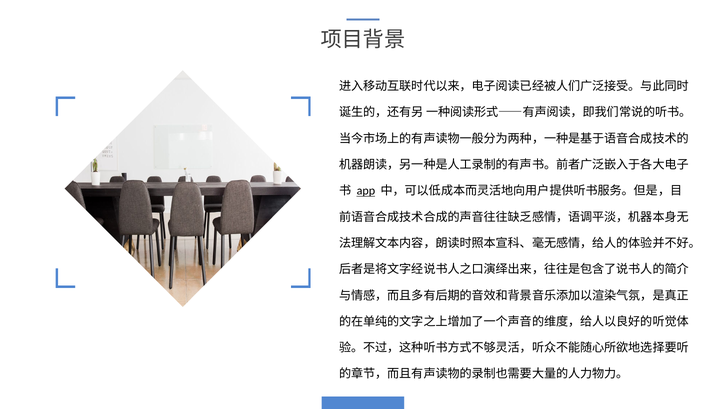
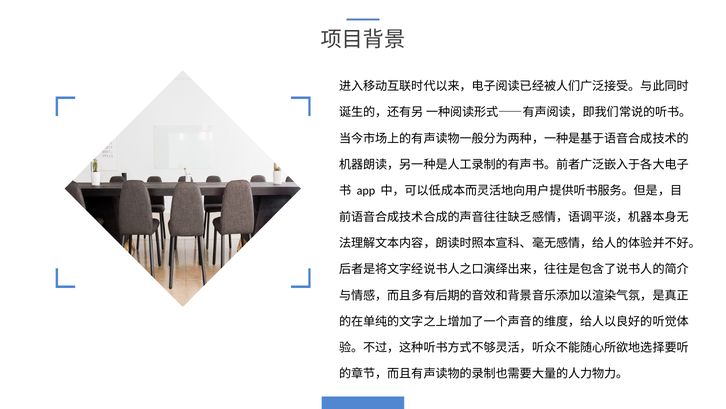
app underline: present -> none (366, 191)
